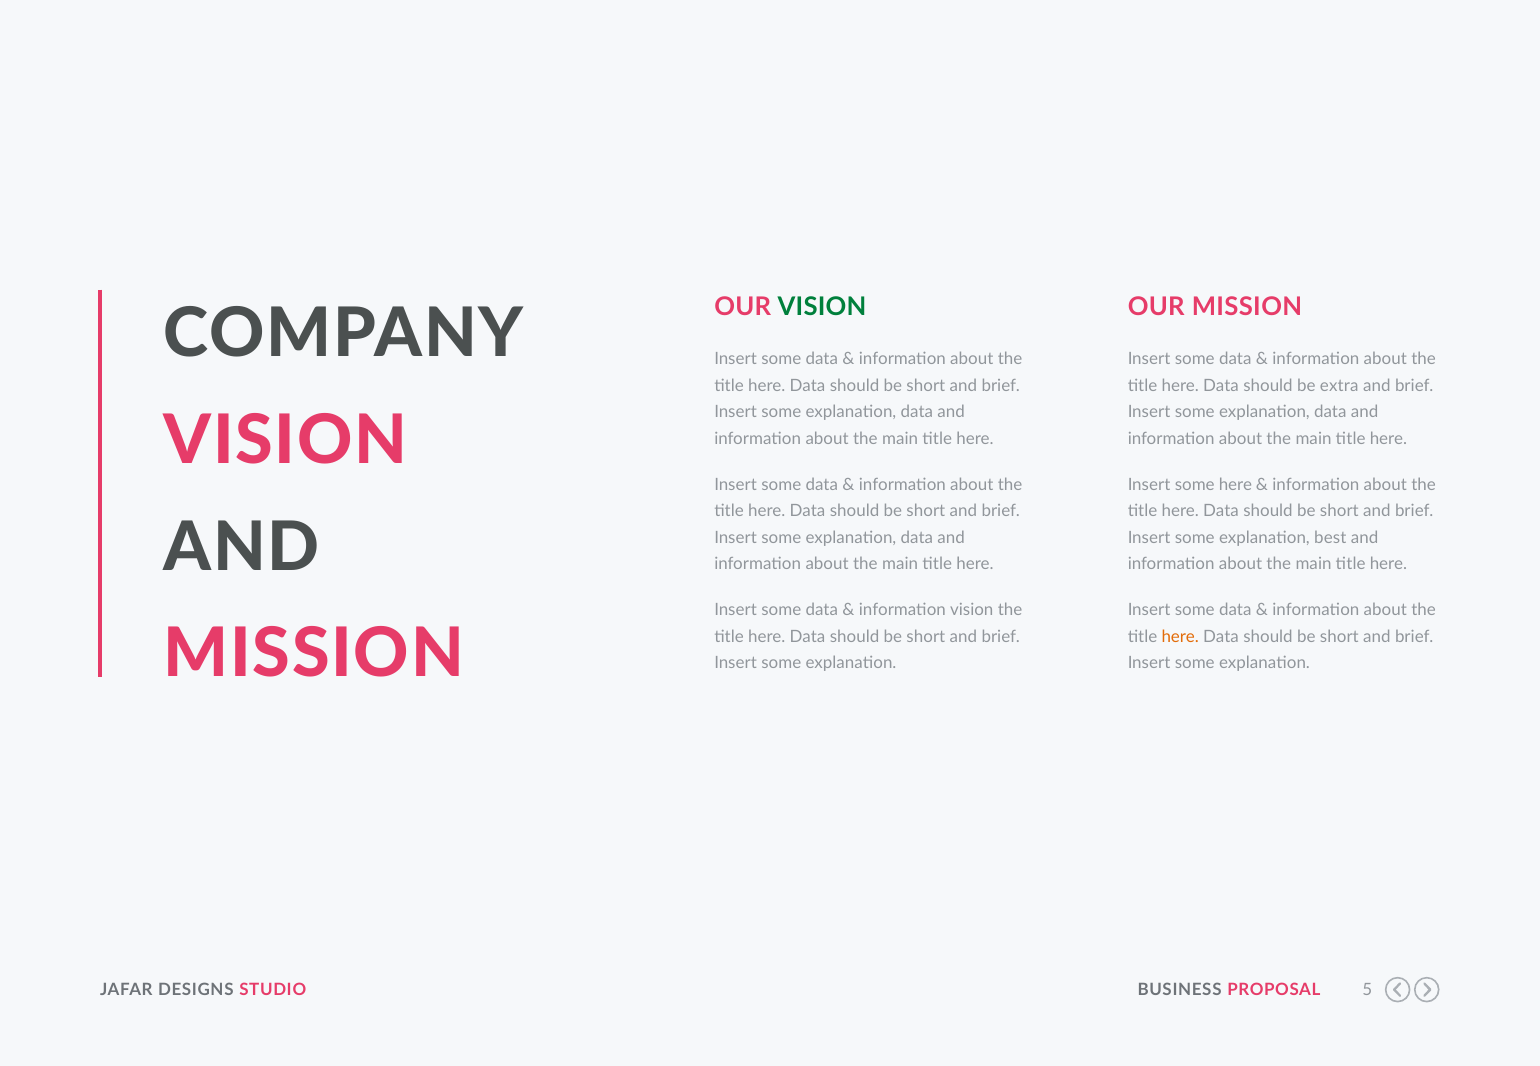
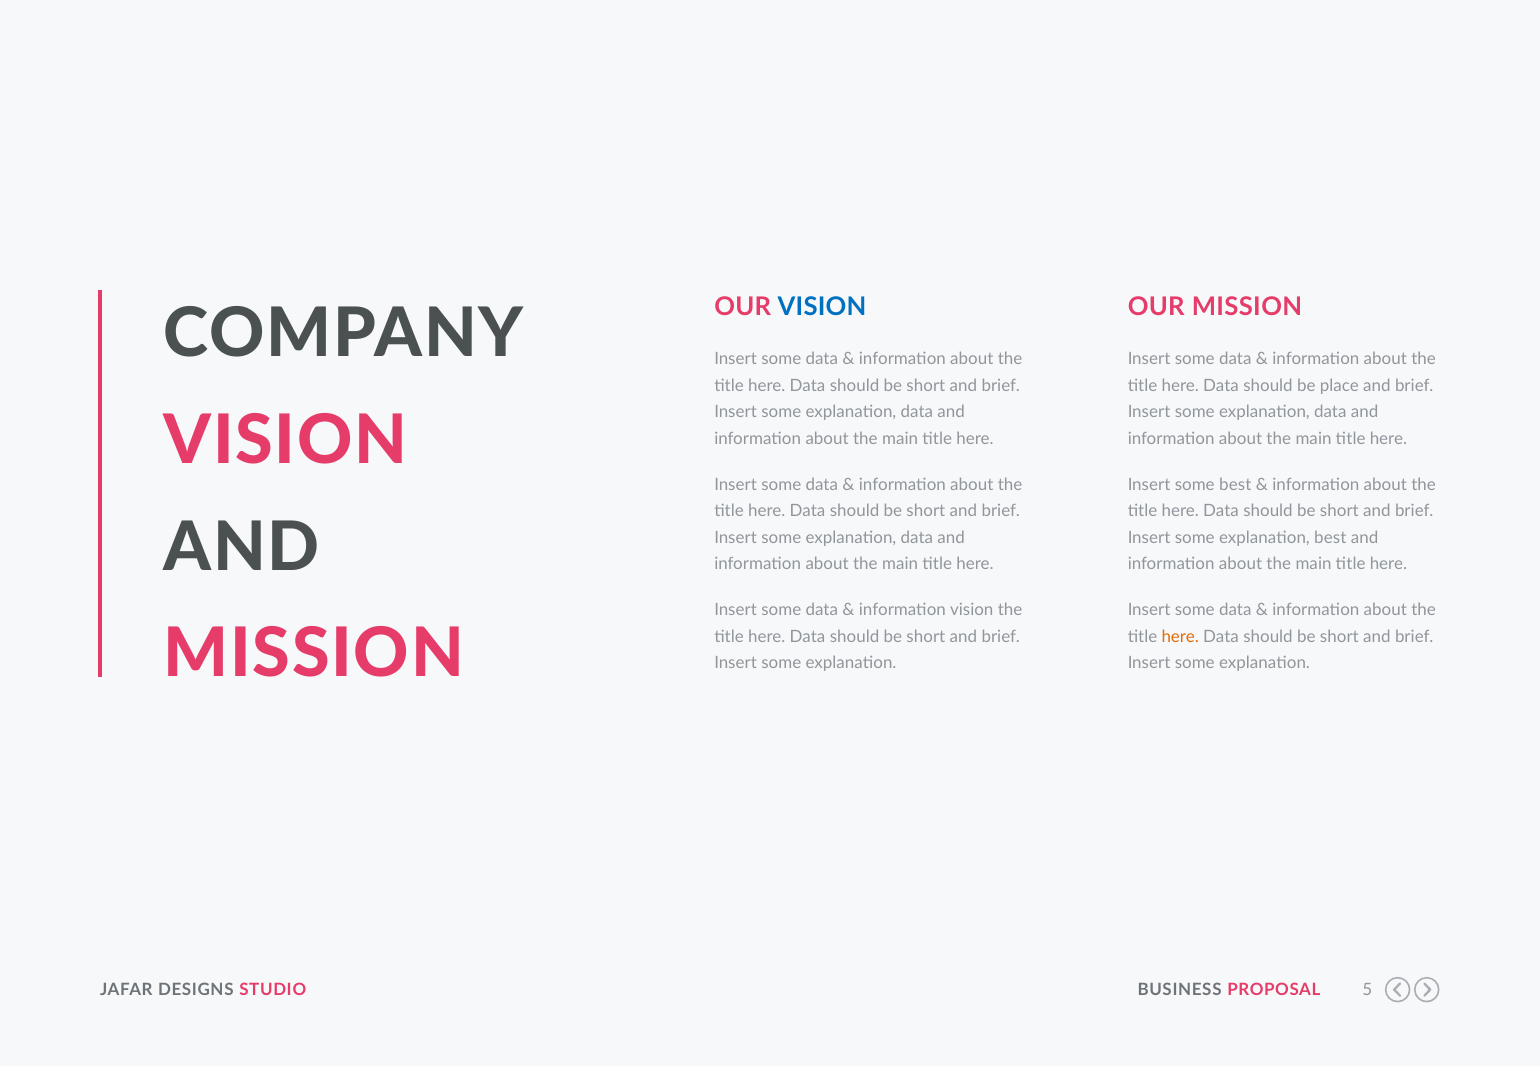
VISION colour: green -> blue (822, 307)
extra: extra -> place (1339, 386)
some here: here -> best (1235, 485)
